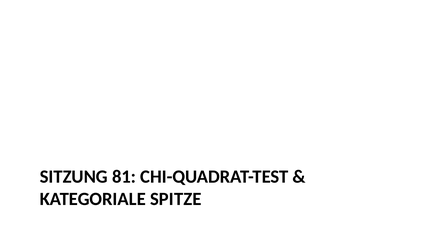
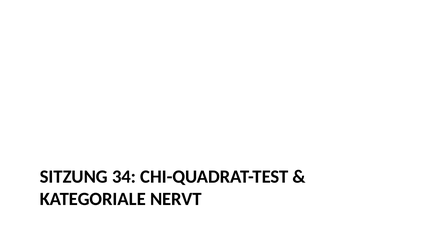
81: 81 -> 34 (124, 176)
SPITZE: SPITZE -> NERVT (176, 199)
